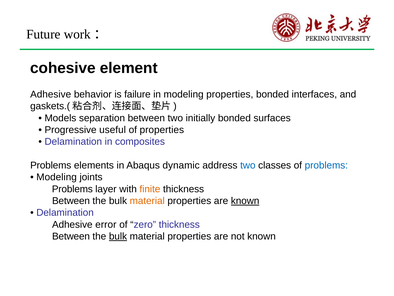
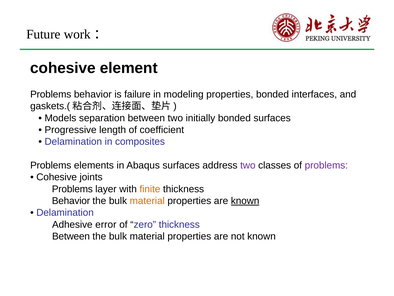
Adhesive: Adhesive -> Problems (51, 94)
useful: useful -> length (113, 130)
of properties: properties -> coefficient (162, 130)
Abaqus dynamic: dynamic -> surfaces (181, 165)
two colour: blue -> purple (248, 165)
problems colour: blue -> purple (326, 165)
Modeling: Modeling -> Cohesive (57, 177)
Between: Between -> Behavior (71, 201)
bulk underline: present -> none (118, 236)
